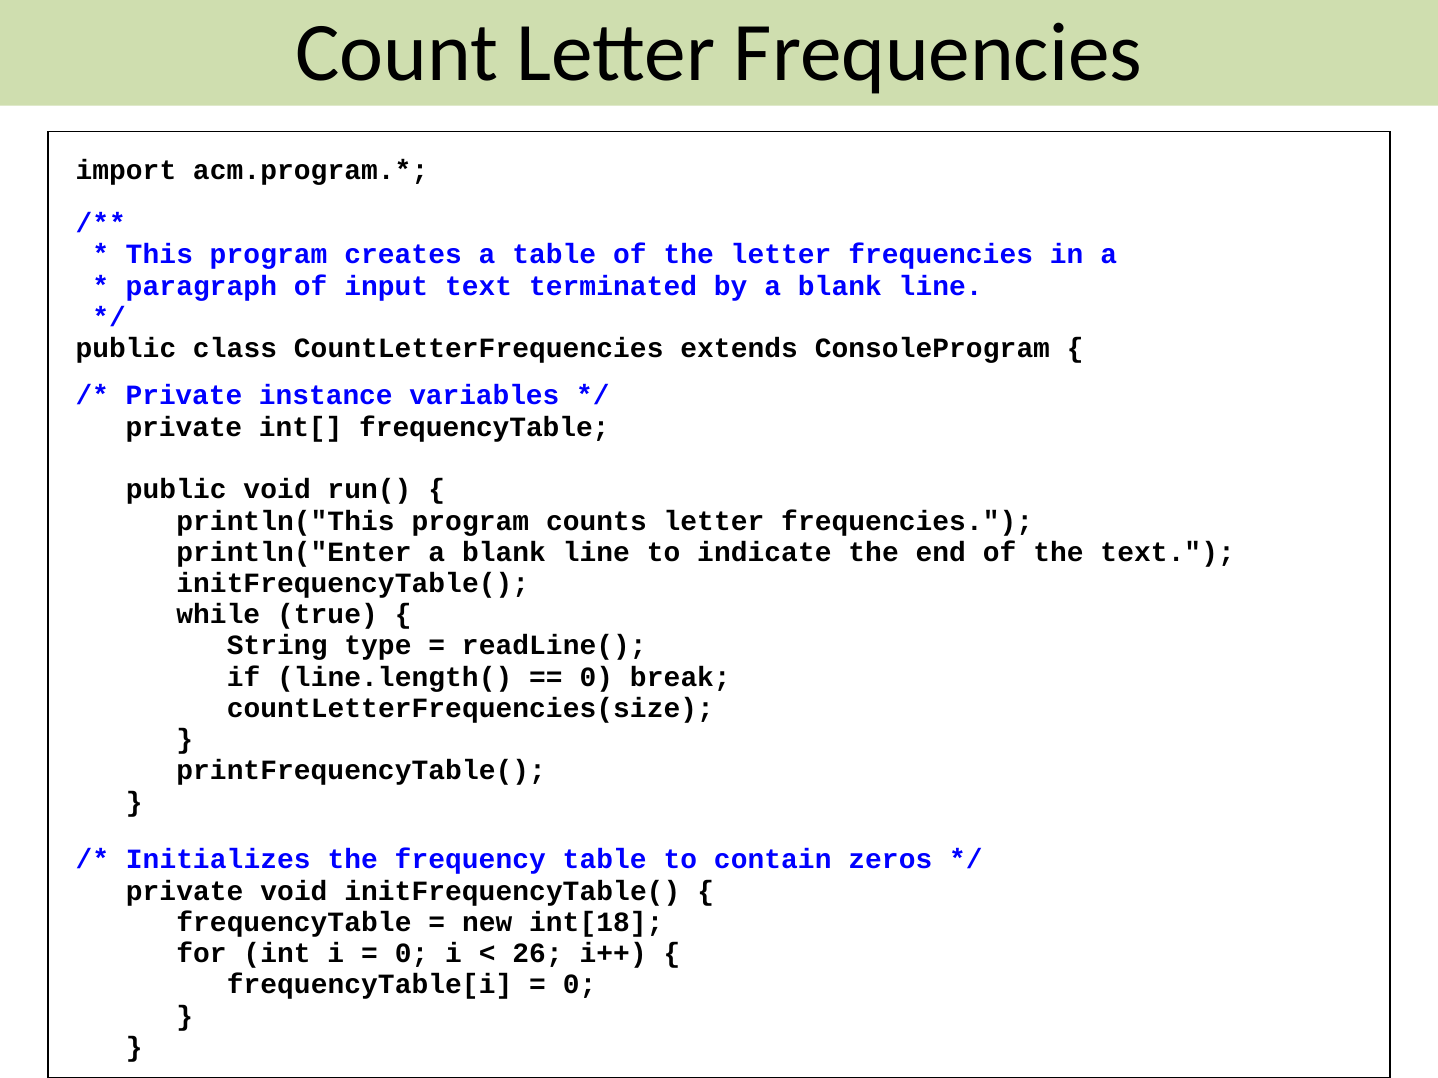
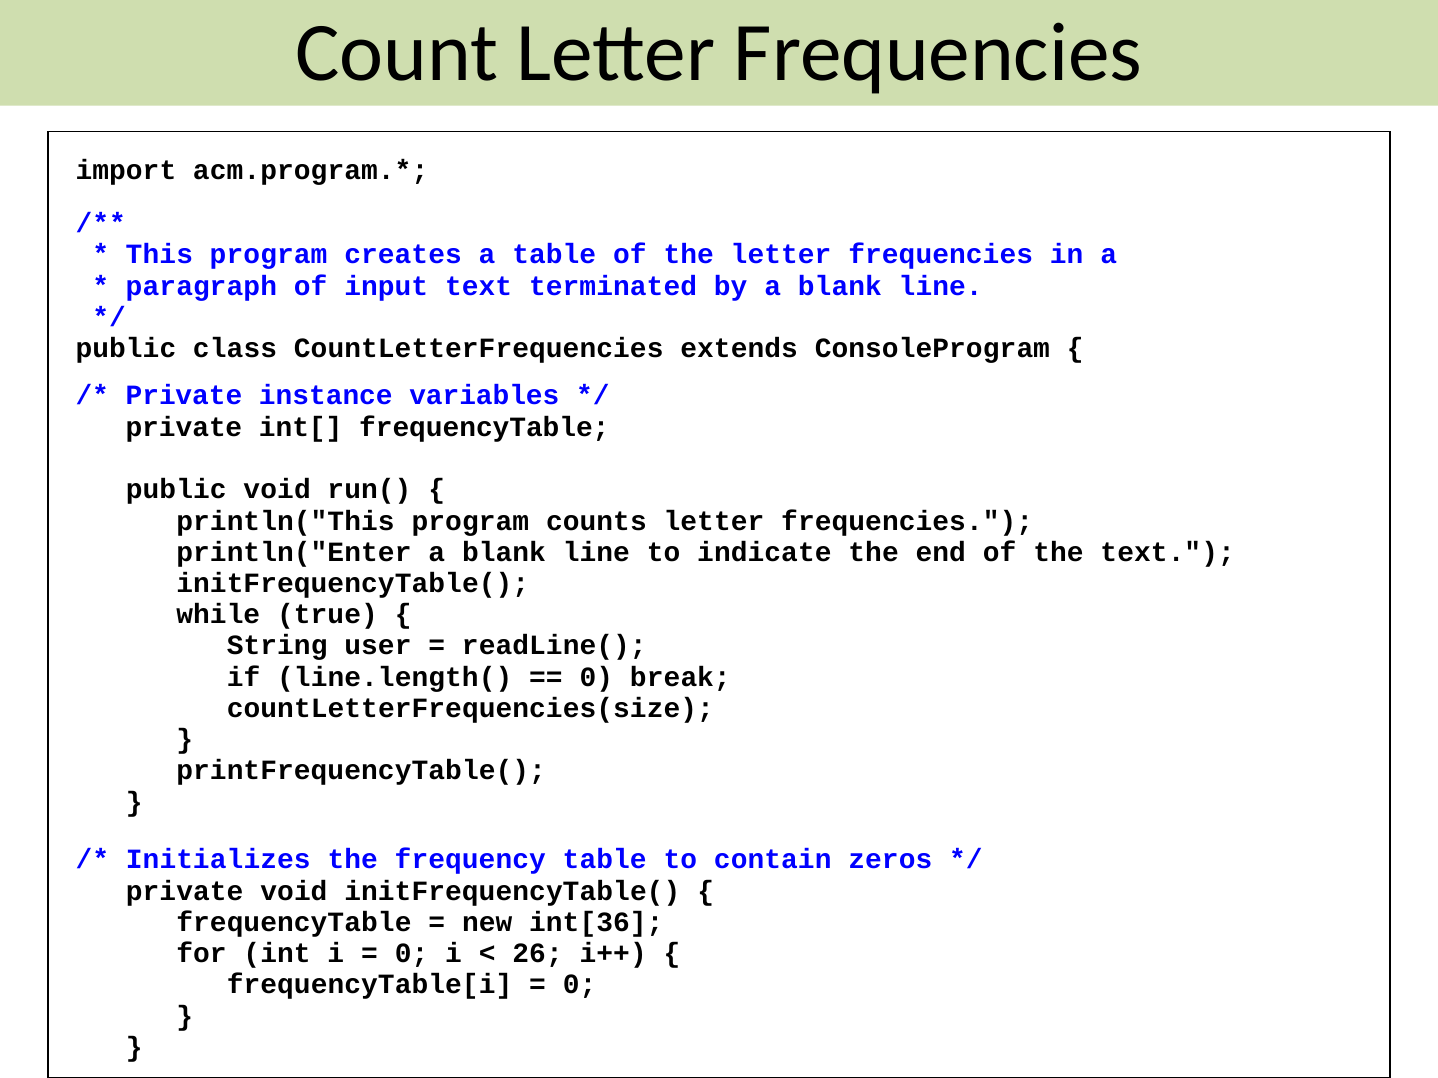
type: type -> user (378, 646)
int[18: int[18 -> int[36 (596, 923)
